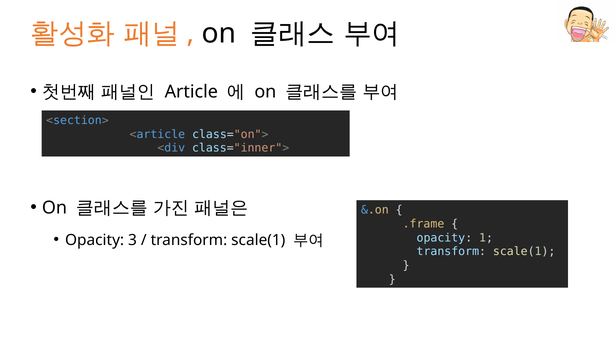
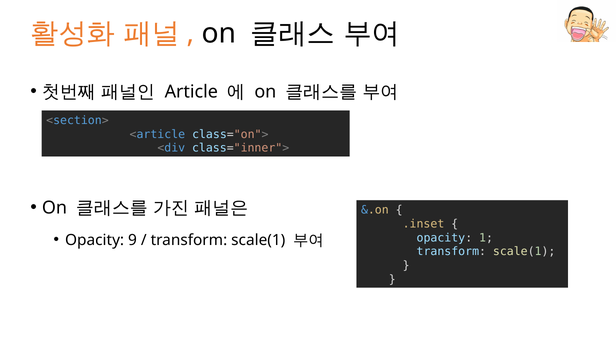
.frame: .frame -> .inset (423, 224)
3: 3 -> 9 (132, 240)
